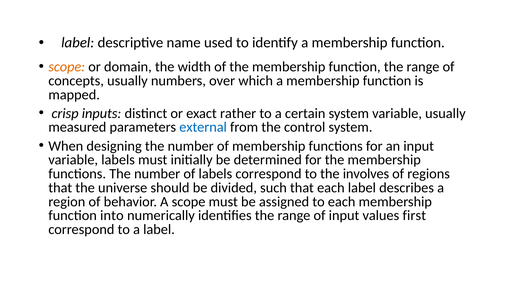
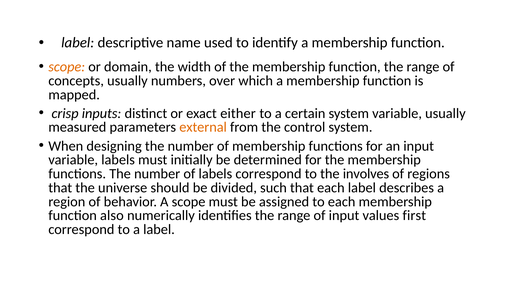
rather: rather -> either (238, 113)
external colour: blue -> orange (203, 127)
into: into -> also (112, 216)
